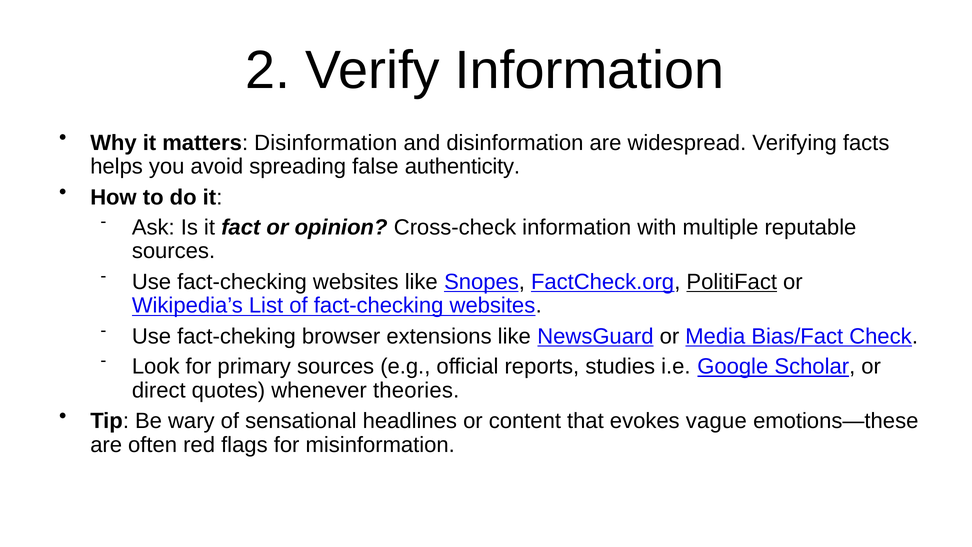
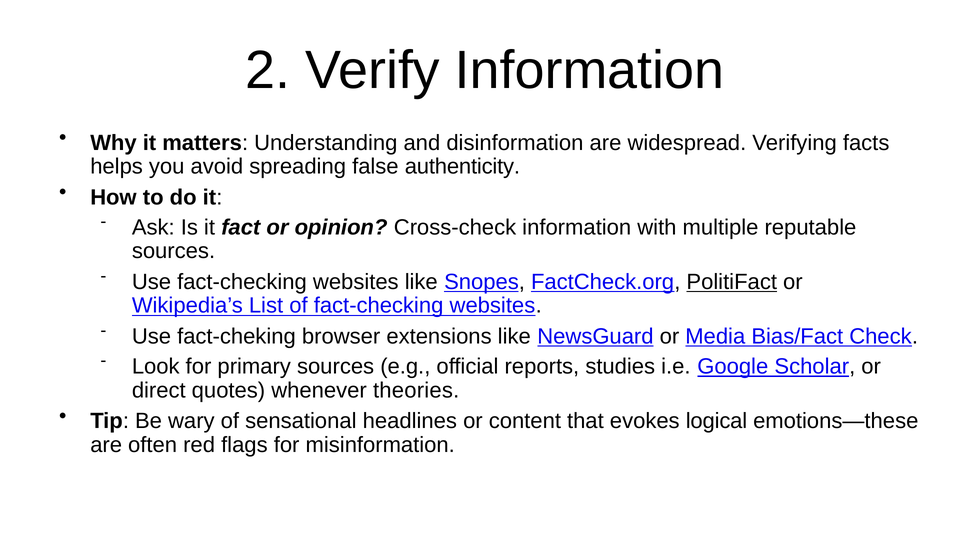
matters Disinformation: Disinformation -> Understanding (326, 143)
vague: vague -> logical (716, 421)
